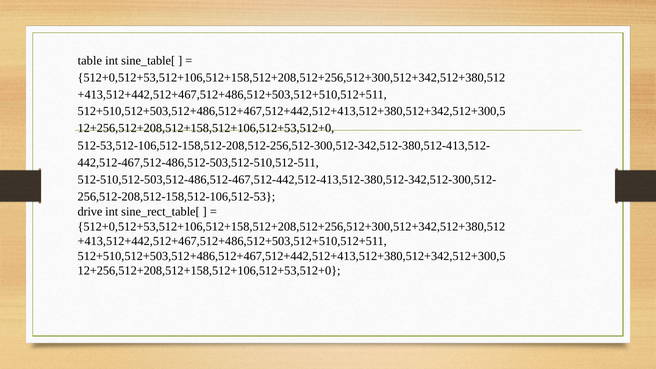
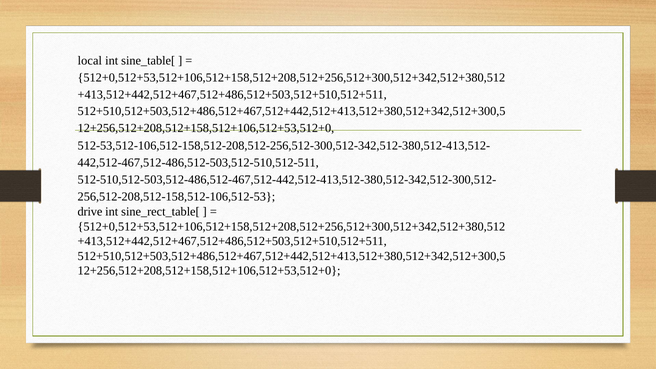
table: table -> local (90, 61)
